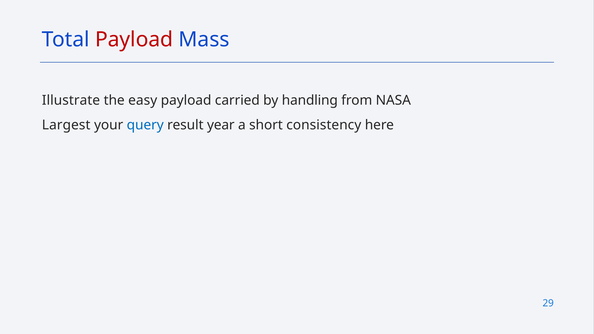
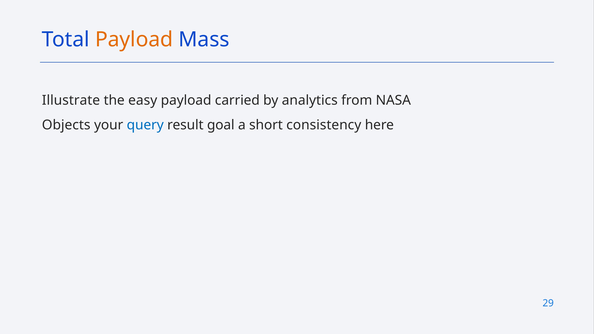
Payload colour: red -> orange (134, 40)
handling: handling -> analytics (310, 100)
Largest: Largest -> Objects (66, 125)
year: year -> goal (221, 125)
